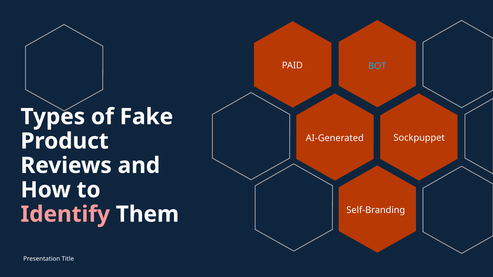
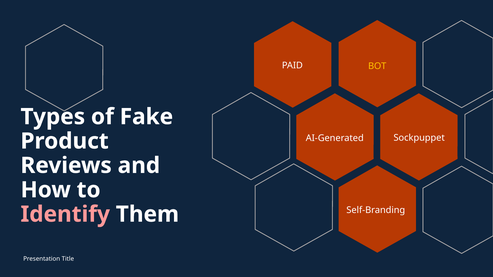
BOT colour: light blue -> yellow (377, 66)
